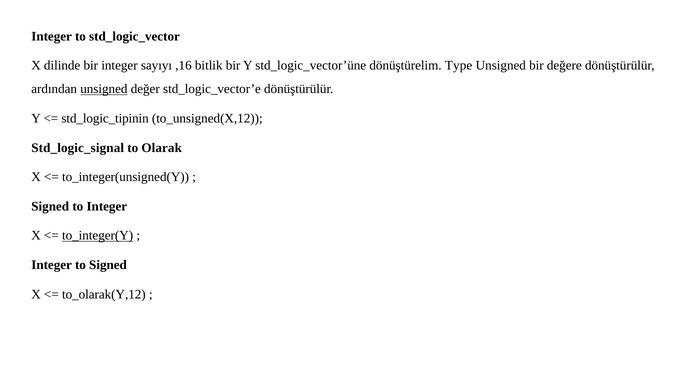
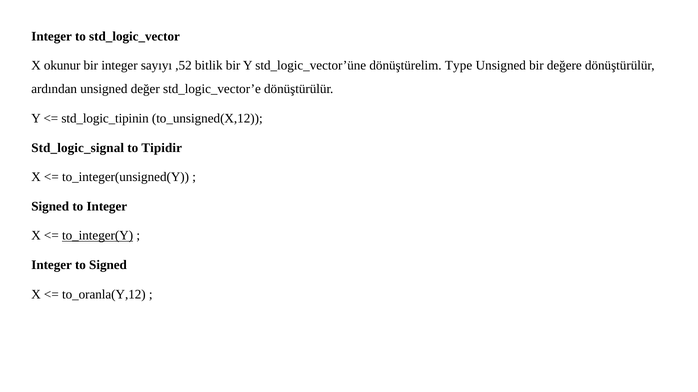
dilinde: dilinde -> okunur (62, 66)
,16: ,16 -> ,52 (184, 66)
unsigned underline: present -> none (104, 89)
Olarak: Olarak -> Tipidir (162, 148)
to_olarak(Y,12: to_olarak(Y,12 -> to_oranla(Y,12 (104, 295)
